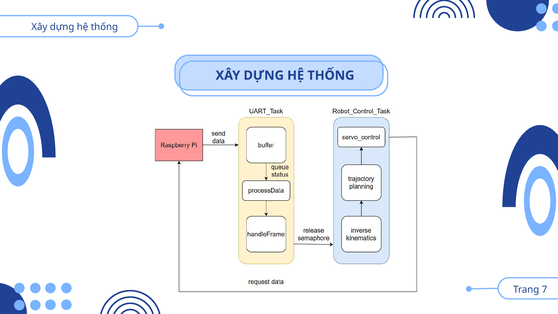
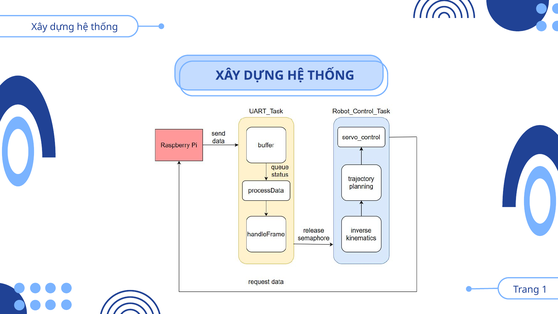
7: 7 -> 1 (545, 289)
